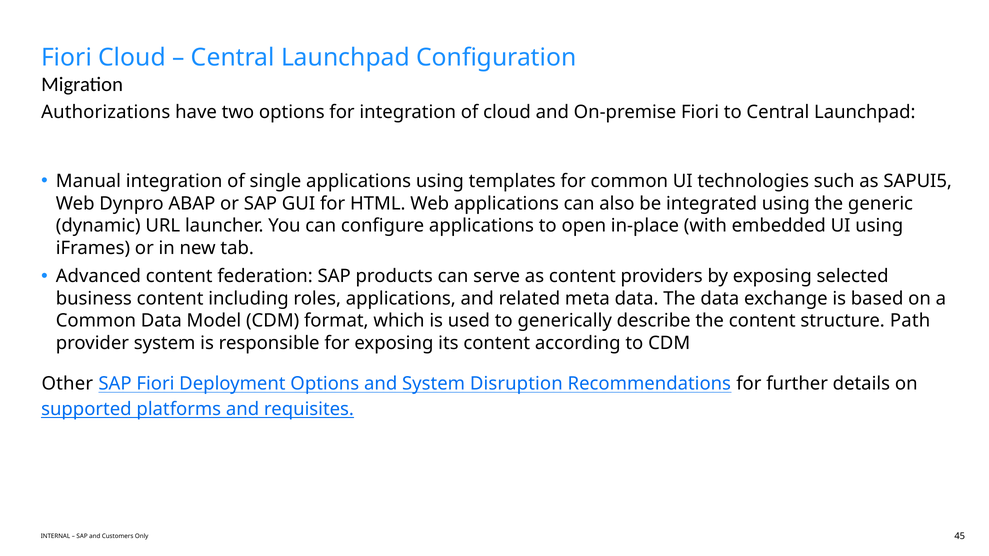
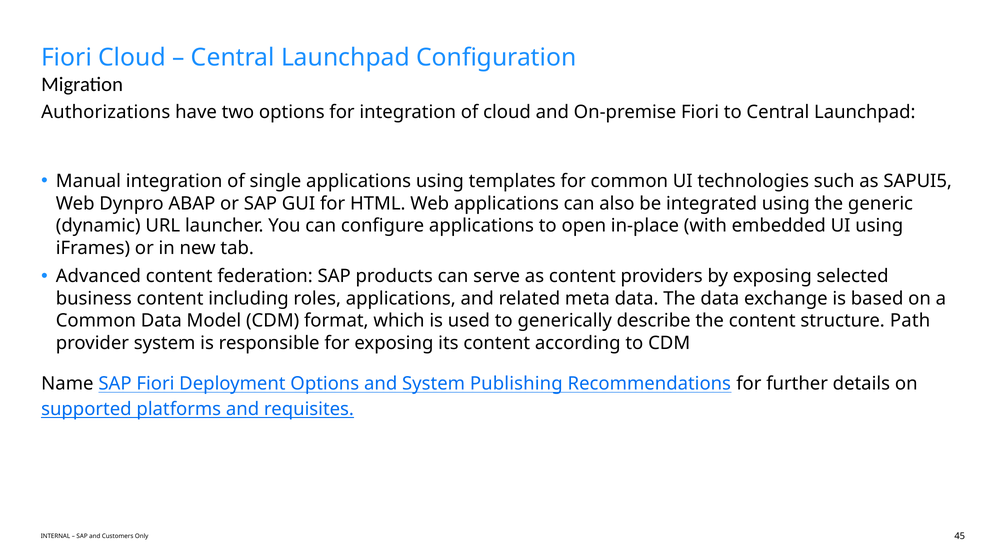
Other: Other -> Name (67, 384)
Disruption: Disruption -> Publishing (516, 384)
